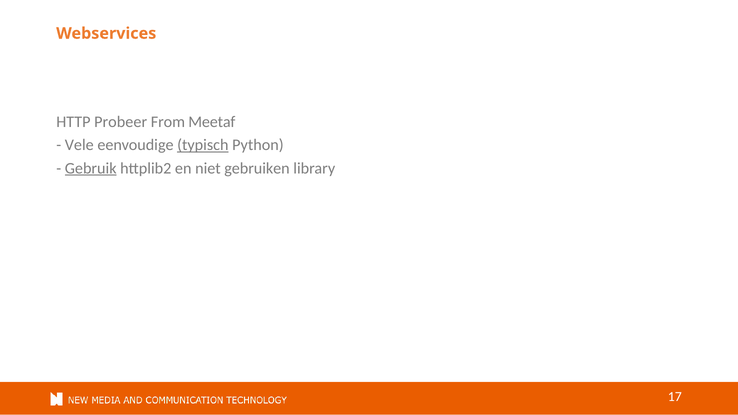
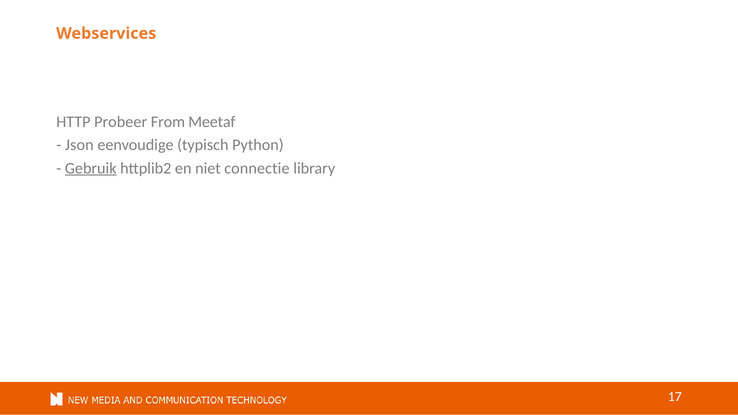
Vele: Vele -> Json (79, 145)
typisch underline: present -> none (203, 145)
gebruiken: gebruiken -> connectie (257, 168)
